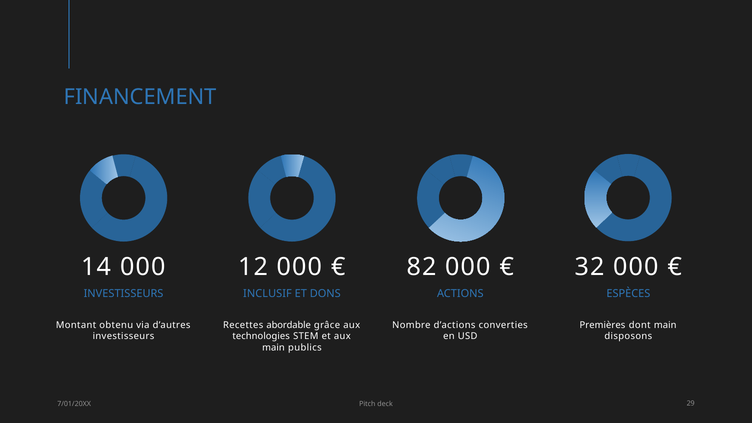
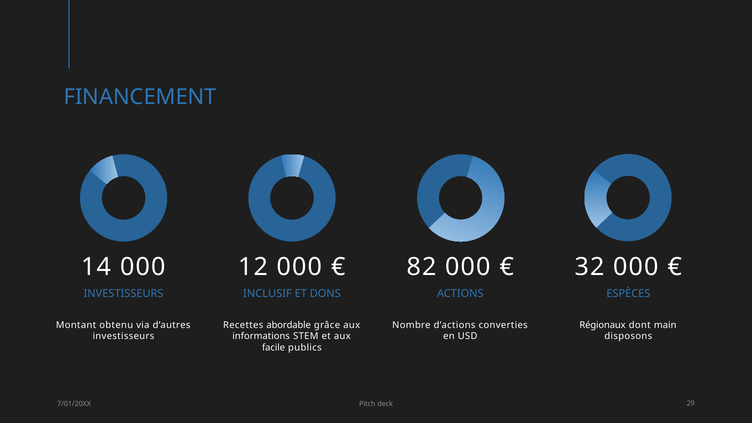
Premières: Premières -> Régionaux (603, 325)
technologies: technologies -> informations (261, 336)
main: main -> facile (273, 348)
